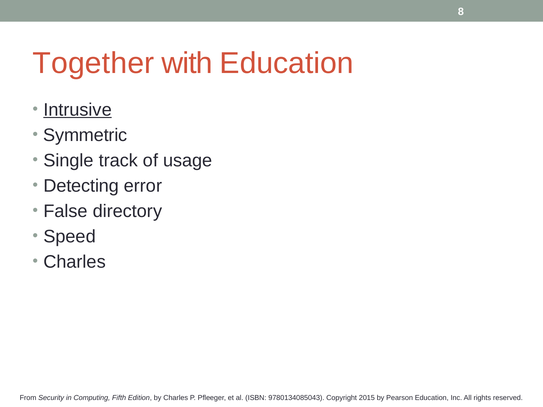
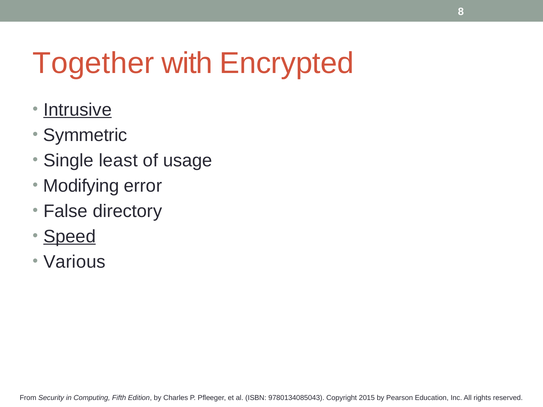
with Education: Education -> Encrypted (287, 63)
track: track -> least (118, 161)
Detecting: Detecting -> Modifying (81, 186)
Speed underline: none -> present (70, 237)
Charles: Charles -> Various (75, 262)
